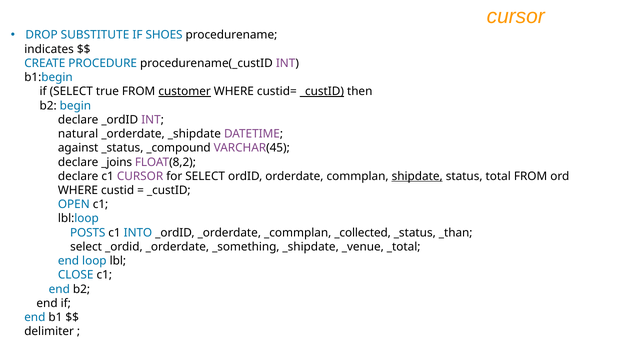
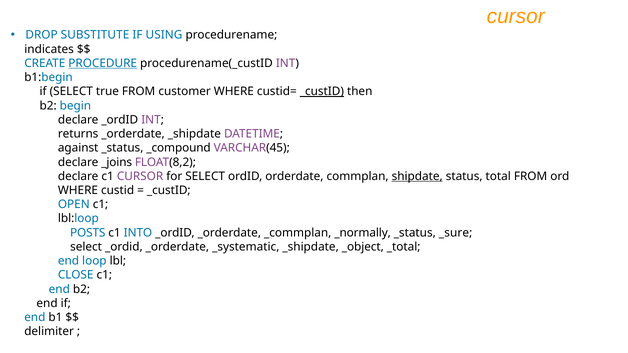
SHOES: SHOES -> USING (164, 35)
PROCEDURE underline: none -> present (103, 63)
customer underline: present -> none (185, 92)
natural: natural -> returns (78, 134)
_collected: _collected -> _normally (363, 233)
_than: _than -> _sure (456, 233)
_something: _something -> _systematic (246, 247)
_venue: _venue -> _object (363, 247)
